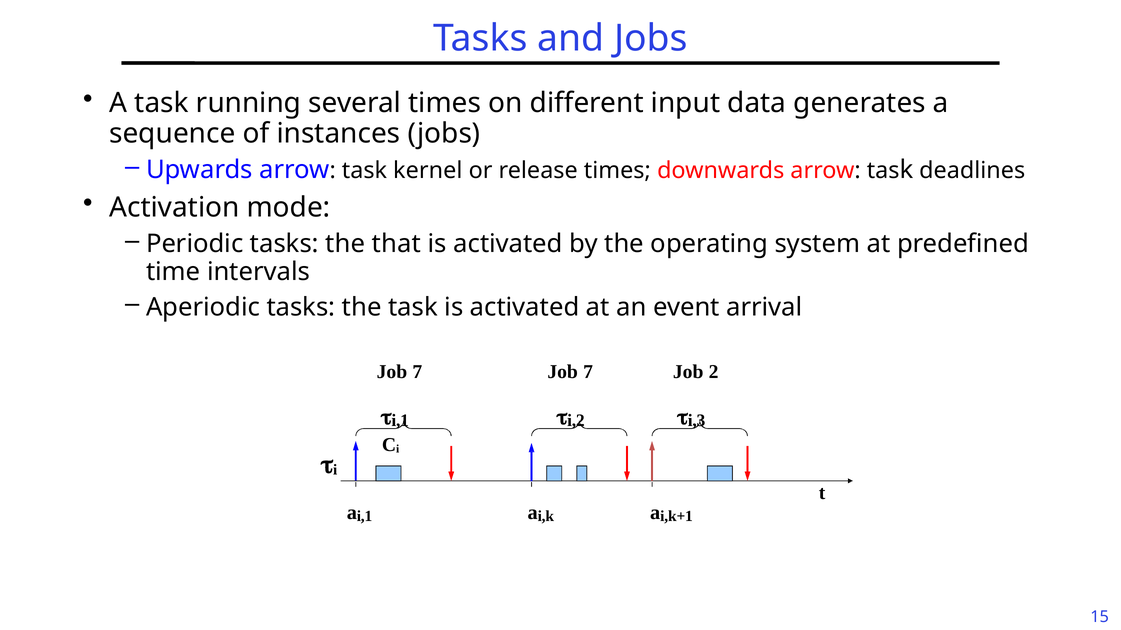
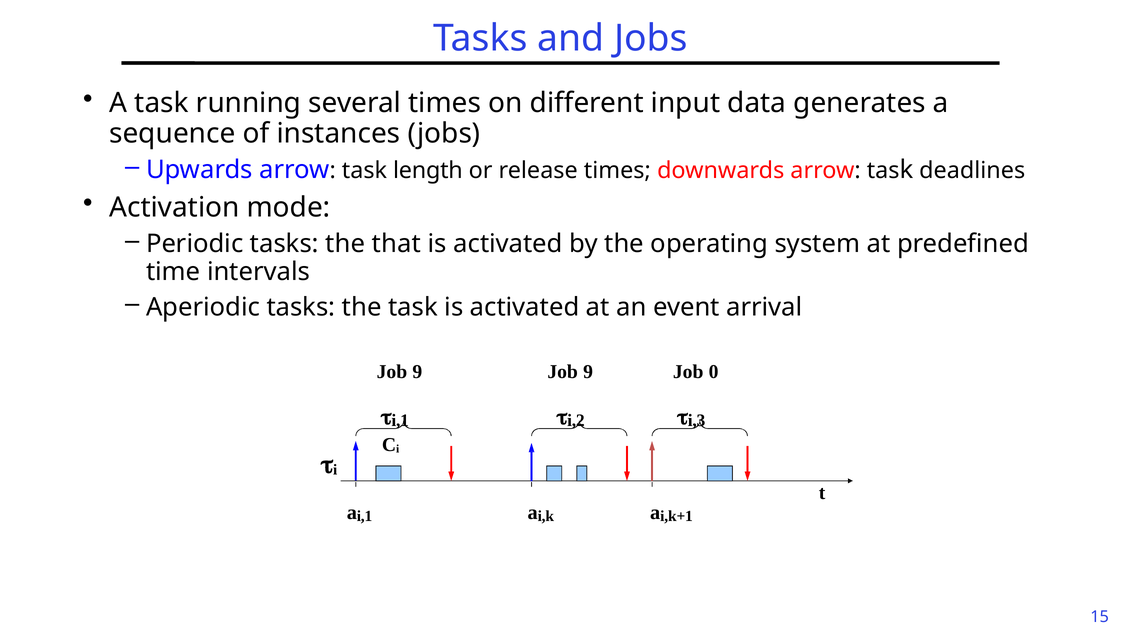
kernel: kernel -> length (428, 171)
7: 7 -> 9 (417, 372)
7: 7 -> 9 (588, 372)
2: 2 -> 0 (714, 372)
